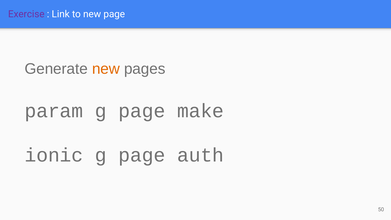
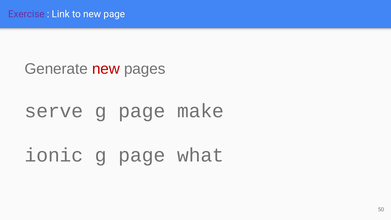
new colour: orange -> red (106, 69)
param: param -> serve (54, 111)
auth: auth -> what (201, 155)
